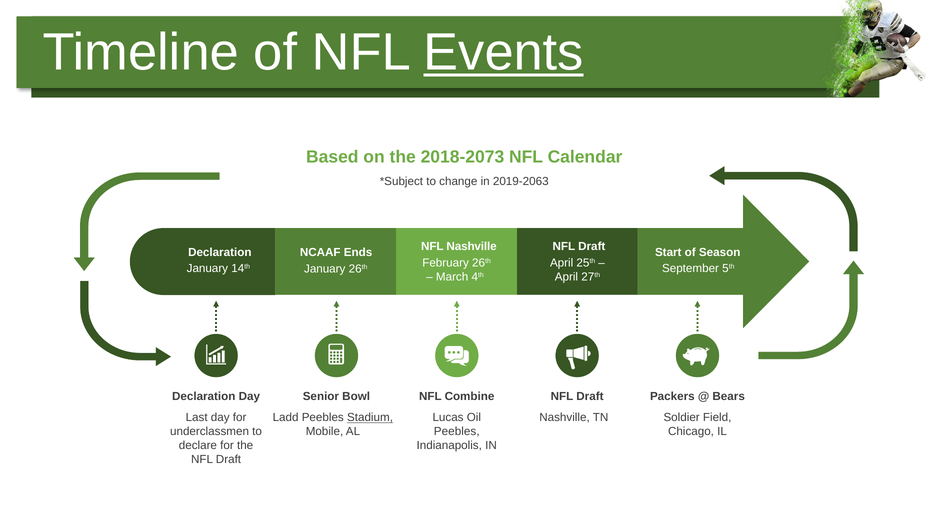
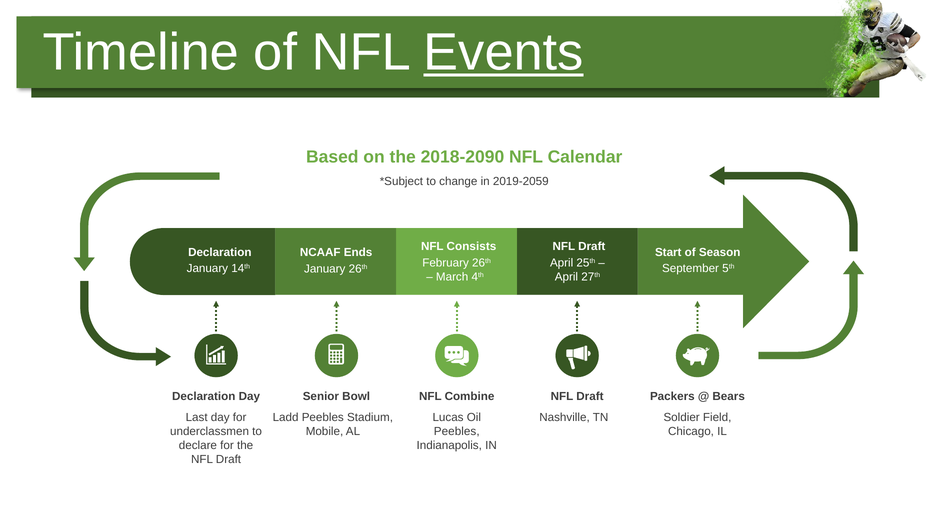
2018-2073: 2018-2073 -> 2018-2090 (462, 157)
2019-2063: 2019-2063 -> 2019-2059 (521, 181)
NFL Nashville: Nashville -> Consists (471, 246)
Stadium underline: present -> none (370, 417)
